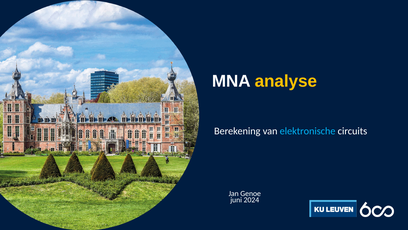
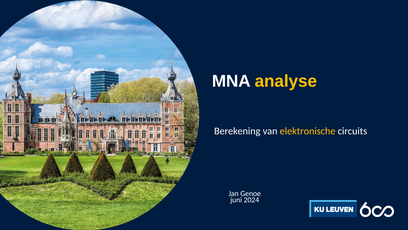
elektronische colour: light blue -> yellow (308, 131)
